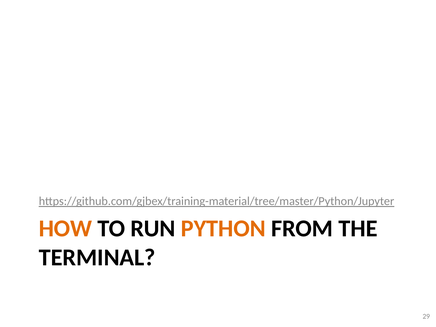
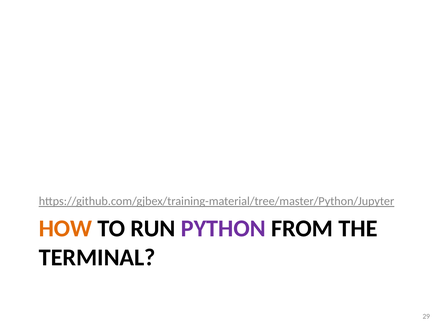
PYTHON colour: orange -> purple (223, 229)
